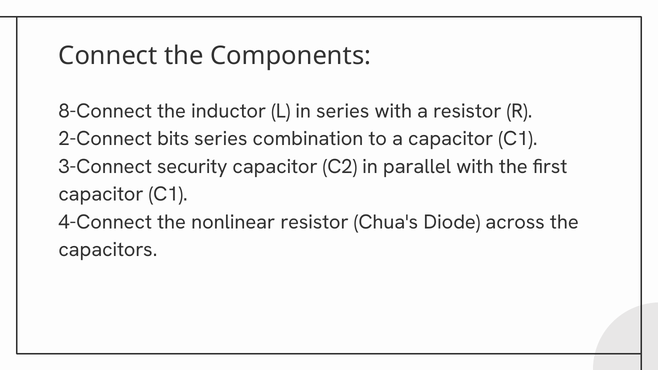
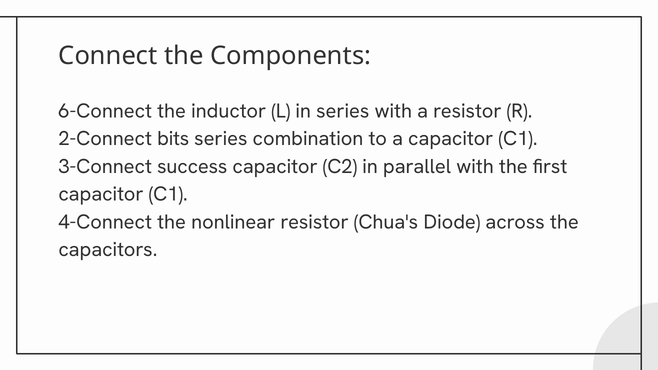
8-Connect: 8-Connect -> 6-Connect (105, 111)
security: security -> success (192, 167)
